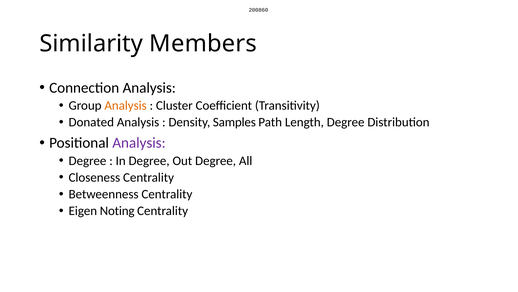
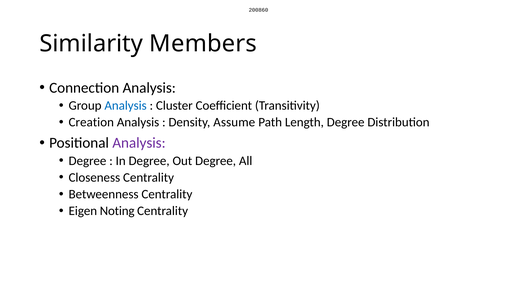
Analysis colour: orange -> blue (126, 105)
Donated: Donated -> Creation (91, 122)
Samples: Samples -> Assume (234, 122)
